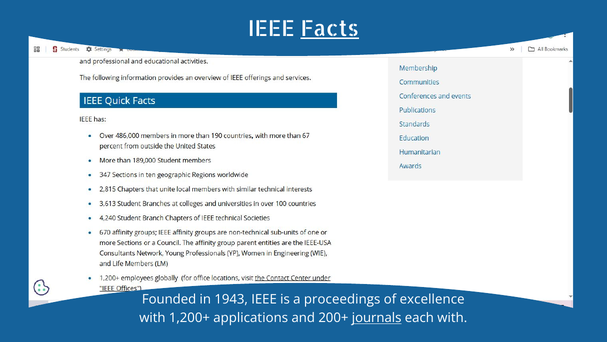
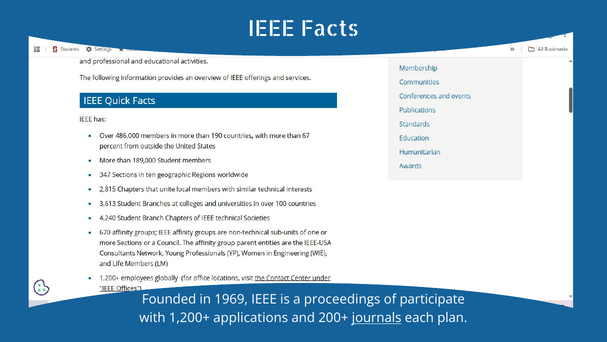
Facts underline: present -> none (330, 29)
1943: 1943 -> 1969 (231, 299)
excellence: excellence -> participate (432, 299)
each with: with -> plan (452, 318)
